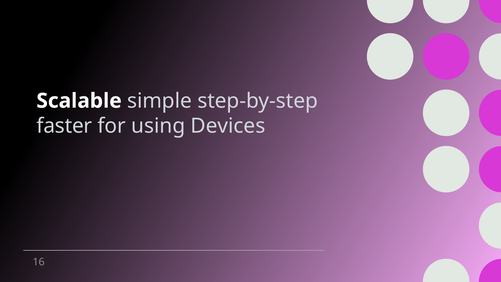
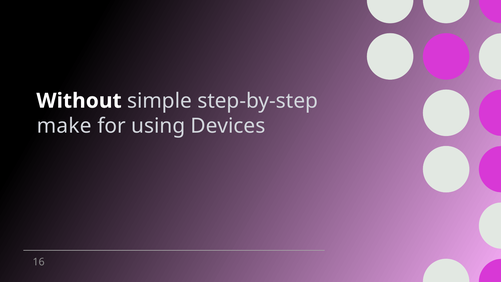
Scalable: Scalable -> Without (79, 101)
faster: faster -> make (64, 126)
